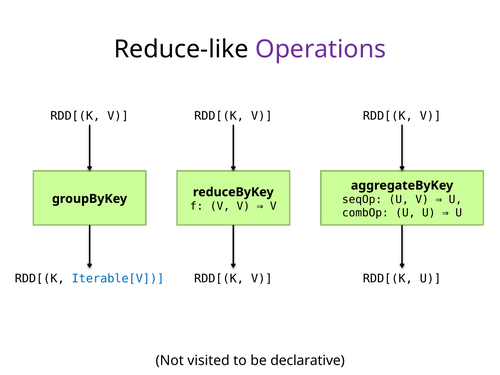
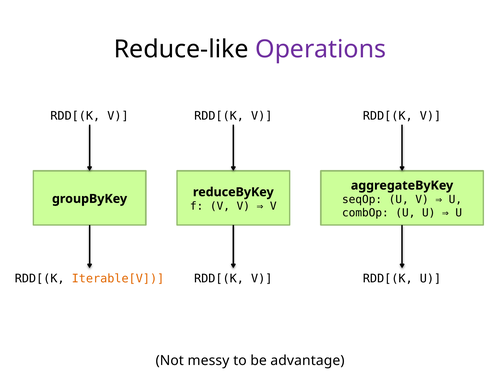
Iterable[V colour: blue -> orange (118, 279)
visited: visited -> messy (208, 361)
declarative: declarative -> advantage (307, 361)
